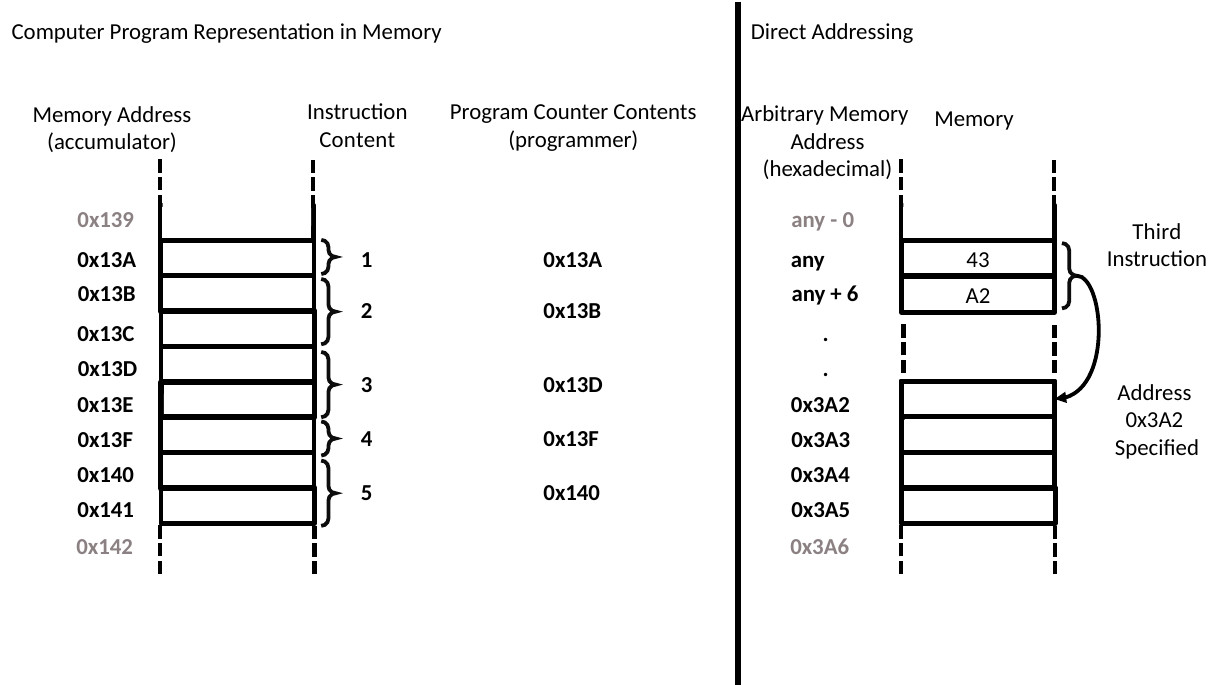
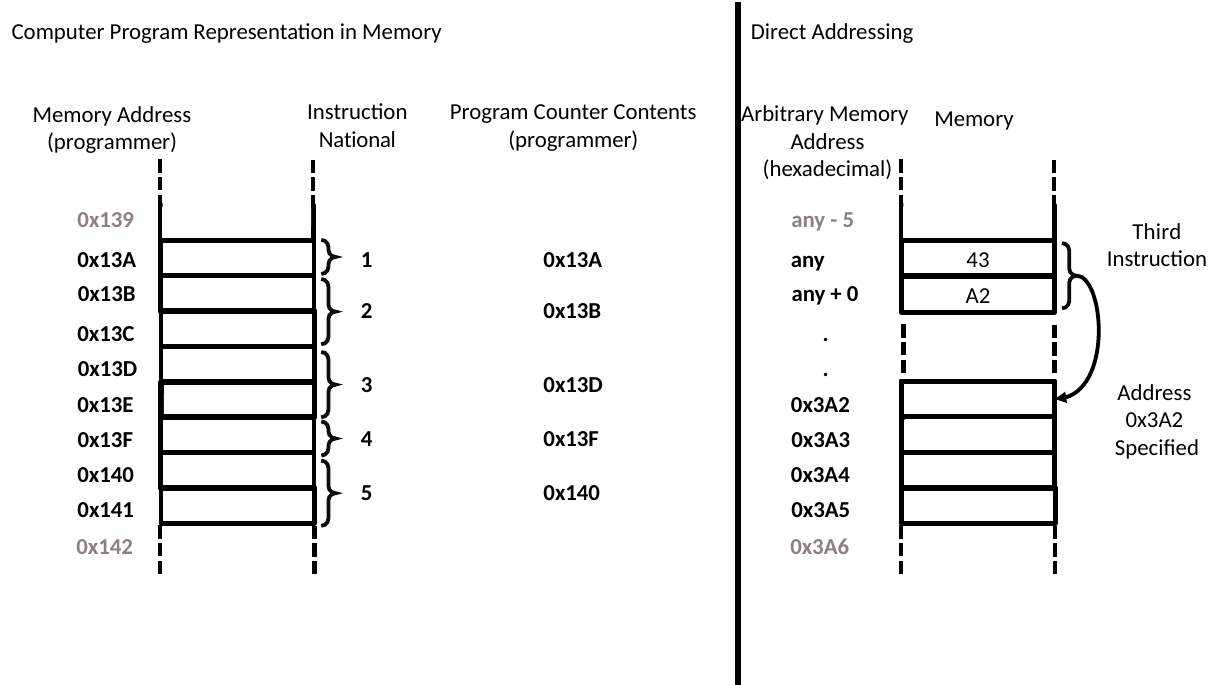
Content: Content -> National (357, 140)
accumulator: accumulator -> programmer (112, 142)
0: 0 -> 5 (848, 220)
6: 6 -> 0 (853, 294)
